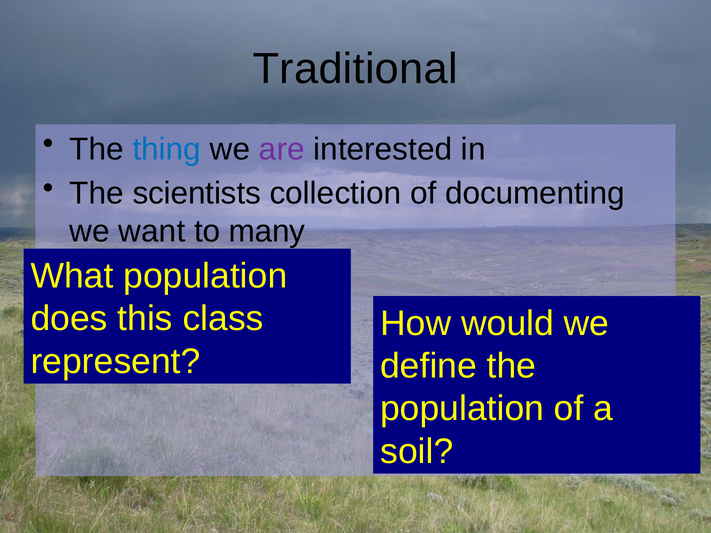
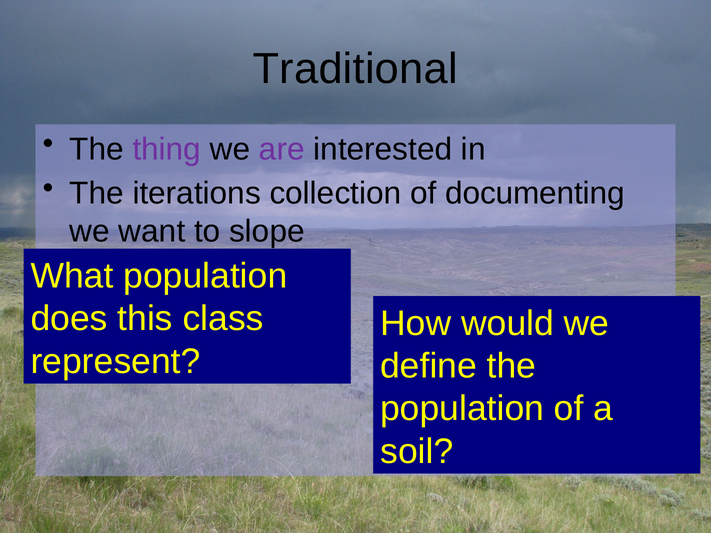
thing colour: blue -> purple (167, 149)
scientists: scientists -> iterations (197, 193)
many: many -> slope (267, 231)
